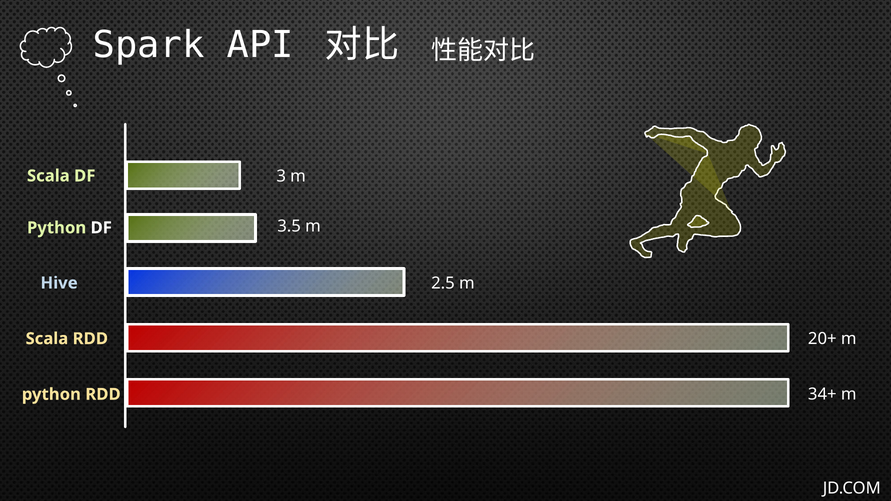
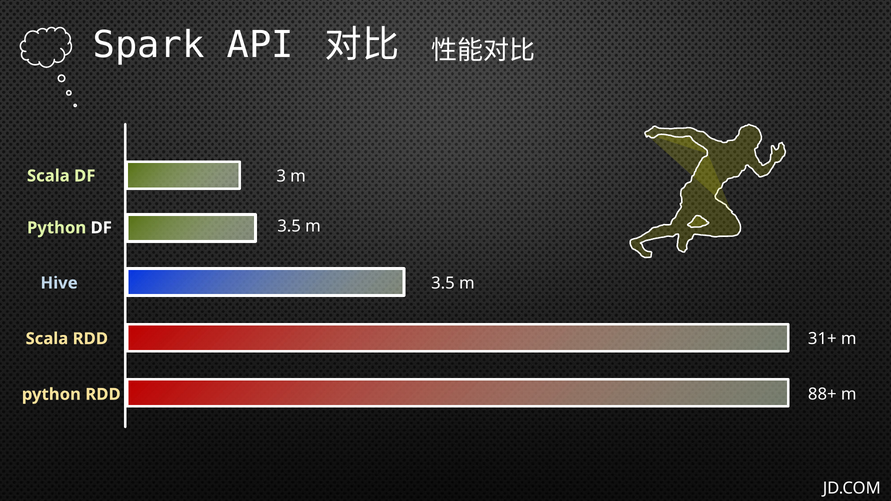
2.5: 2.5 -> 3.5 (443, 283)
20+: 20+ -> 31+ (822, 339)
34+: 34+ -> 88+ (822, 394)
